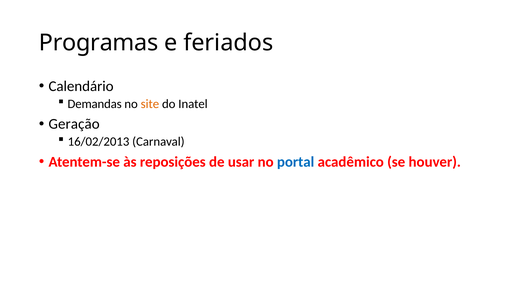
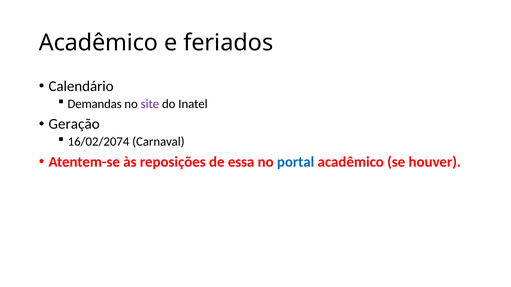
Programas: Programas -> Acadêmico (99, 43)
site colour: orange -> purple (150, 104)
16/02/2013: 16/02/2013 -> 16/02/2074 (99, 142)
usar: usar -> essa (241, 162)
